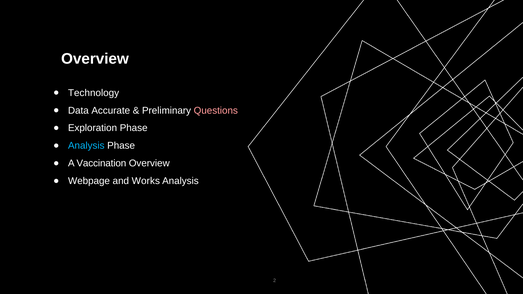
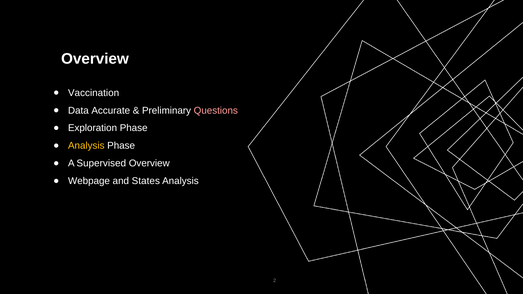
Technology: Technology -> Vaccination (94, 93)
Analysis colour: light blue -> yellow (86, 146)
Vaccination: Vaccination -> Supervised (101, 163)
Works: Works -> States (146, 181)
